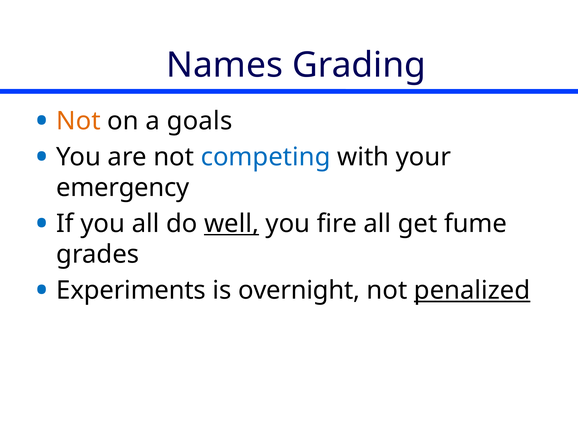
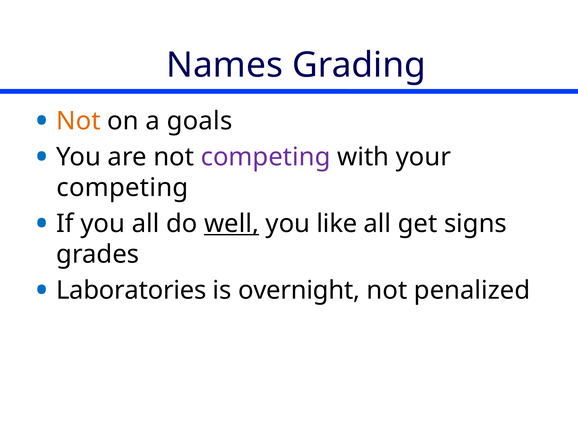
competing colour: blue -> purple (266, 157)
emergency: emergency -> competing (122, 188)
fire: fire -> like (337, 224)
fume: fume -> signs (475, 224)
Experiments: Experiments -> Laboratories (131, 291)
penalized underline: present -> none (472, 291)
